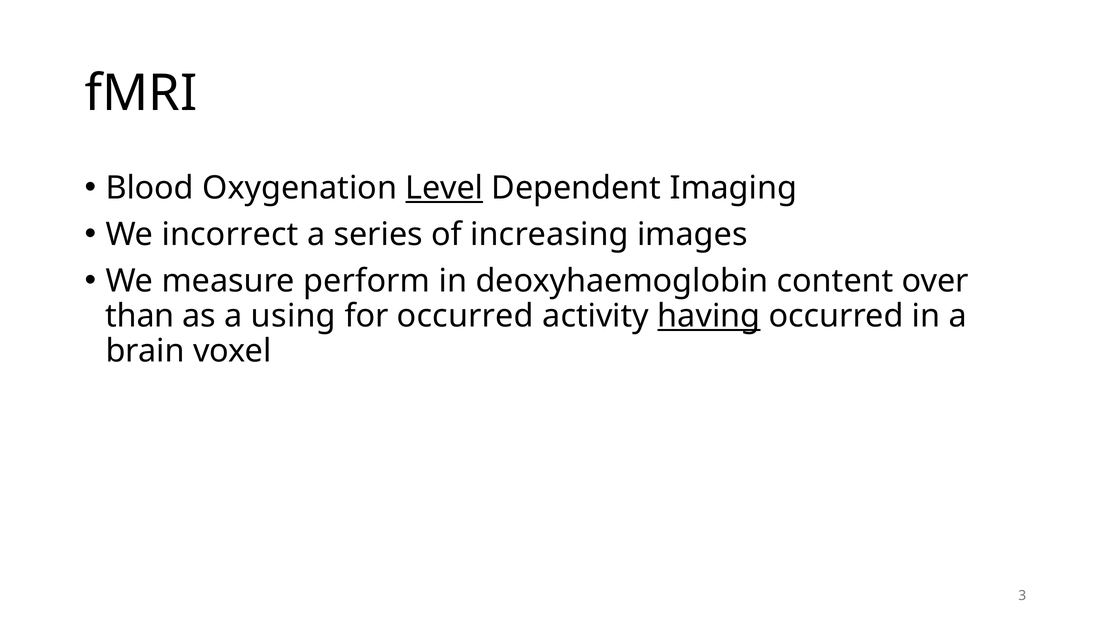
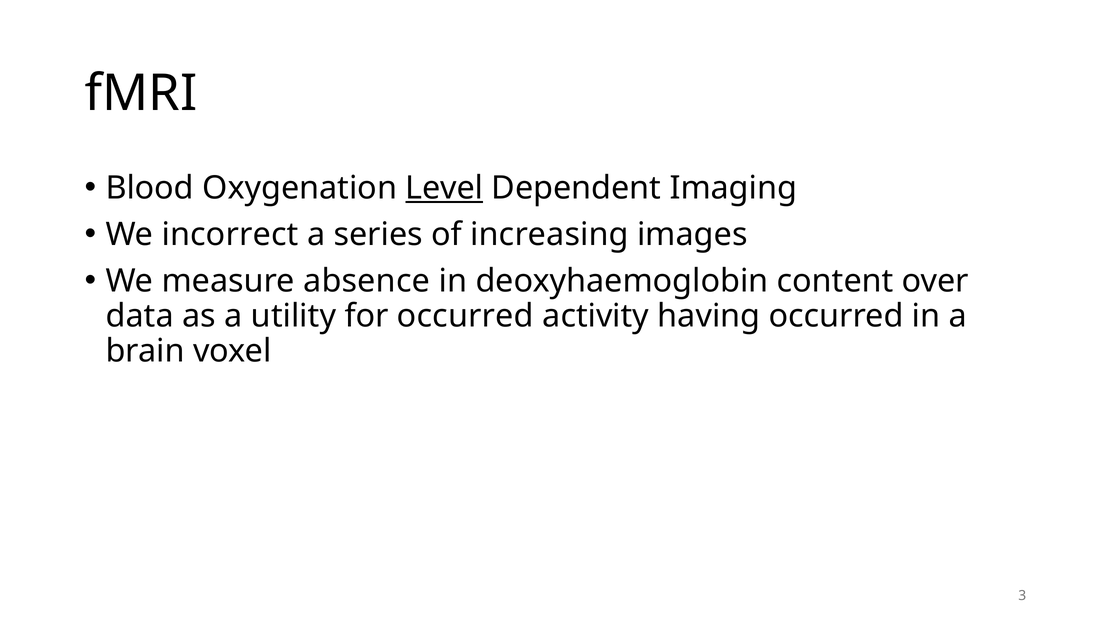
perform: perform -> absence (367, 281)
than: than -> data (140, 316)
using: using -> utility (294, 316)
having underline: present -> none (709, 316)
